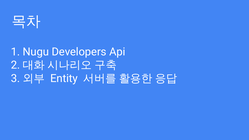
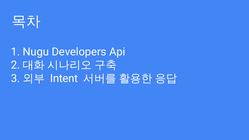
Entity: Entity -> Intent (64, 78)
